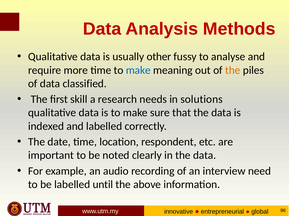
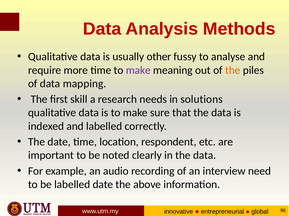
make colour: blue -> purple (138, 70)
classified: classified -> mapping (85, 84)
labelled until: until -> date (103, 185)
